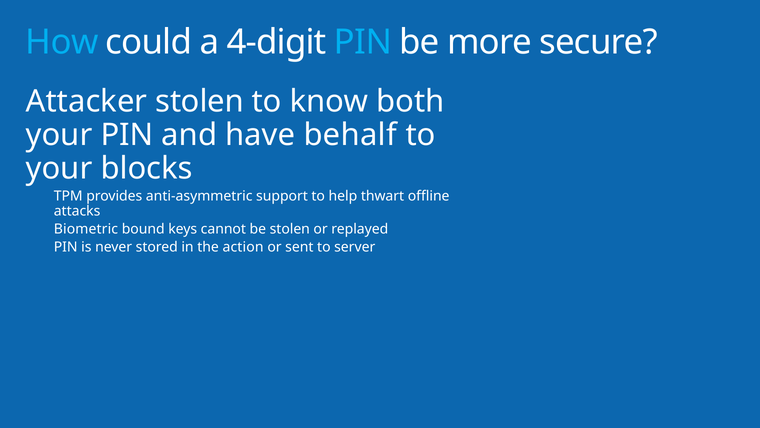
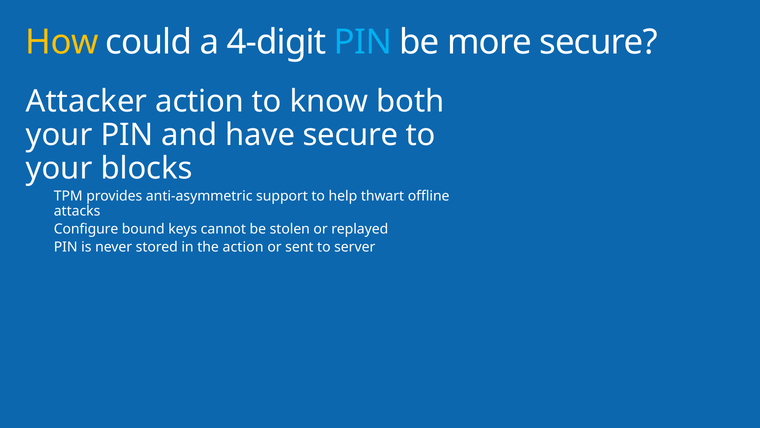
How colour: light blue -> yellow (62, 42)
Attacker stolen: stolen -> action (200, 101)
have behalf: behalf -> secure (351, 135)
Biometric: Biometric -> Configure (86, 229)
